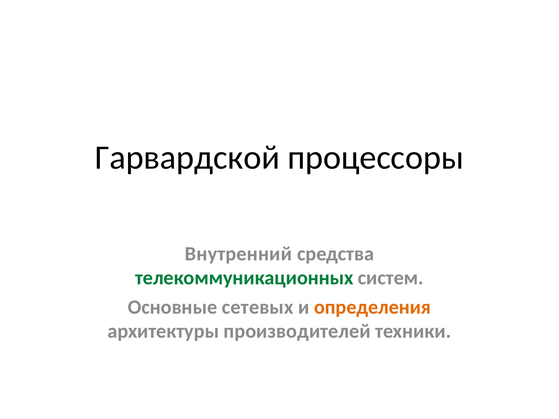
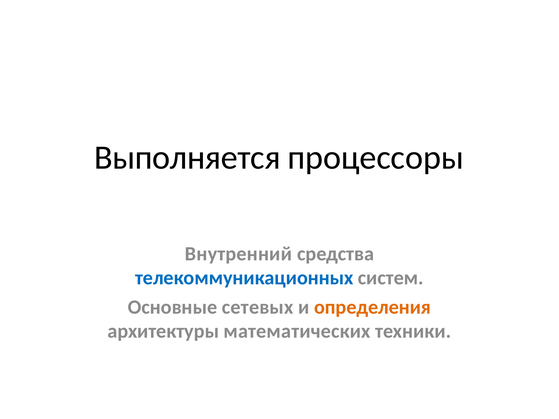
Гарвардской: Гарвардской -> Выполняется (187, 158)
телекоммуникационных colour: green -> blue (244, 278)
производителей: производителей -> математических (297, 331)
